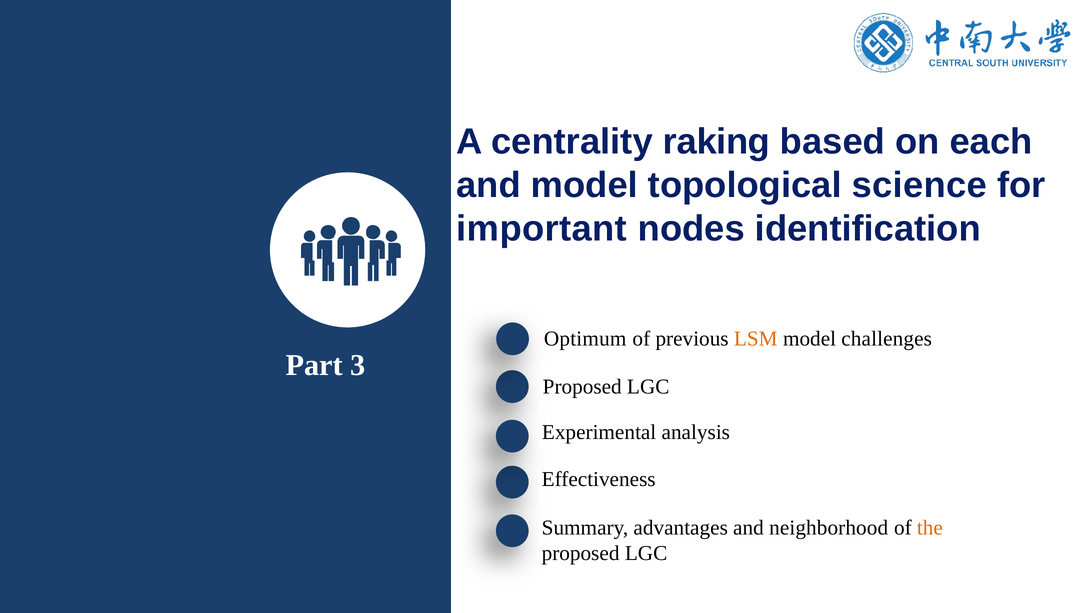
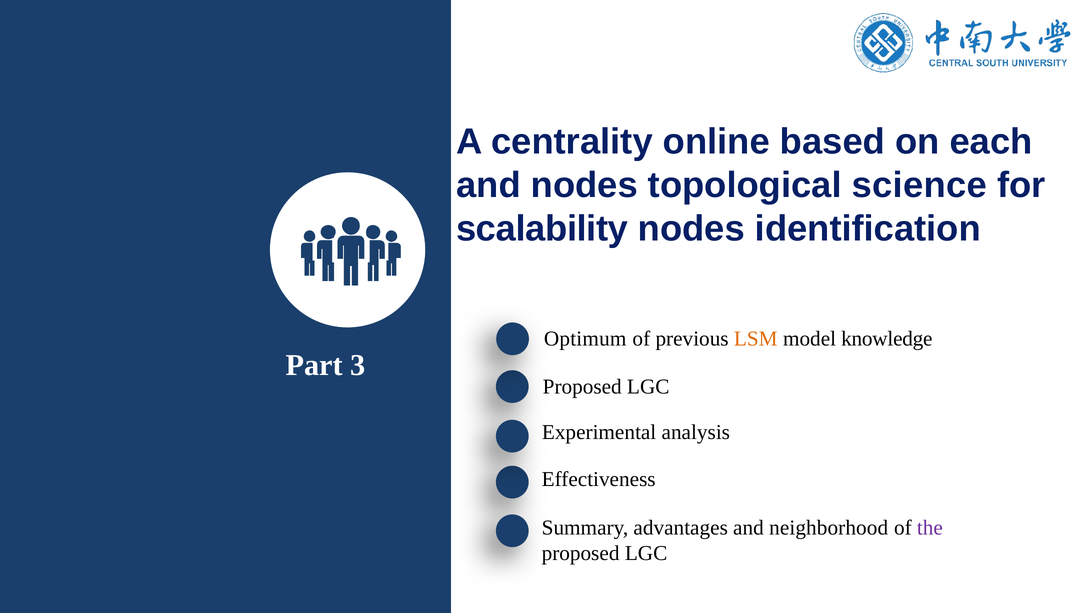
raking: raking -> online (716, 142)
and model: model -> nodes (584, 185)
important: important -> scalability (542, 229)
challenges: challenges -> knowledge (887, 339)
the colour: orange -> purple (930, 528)
